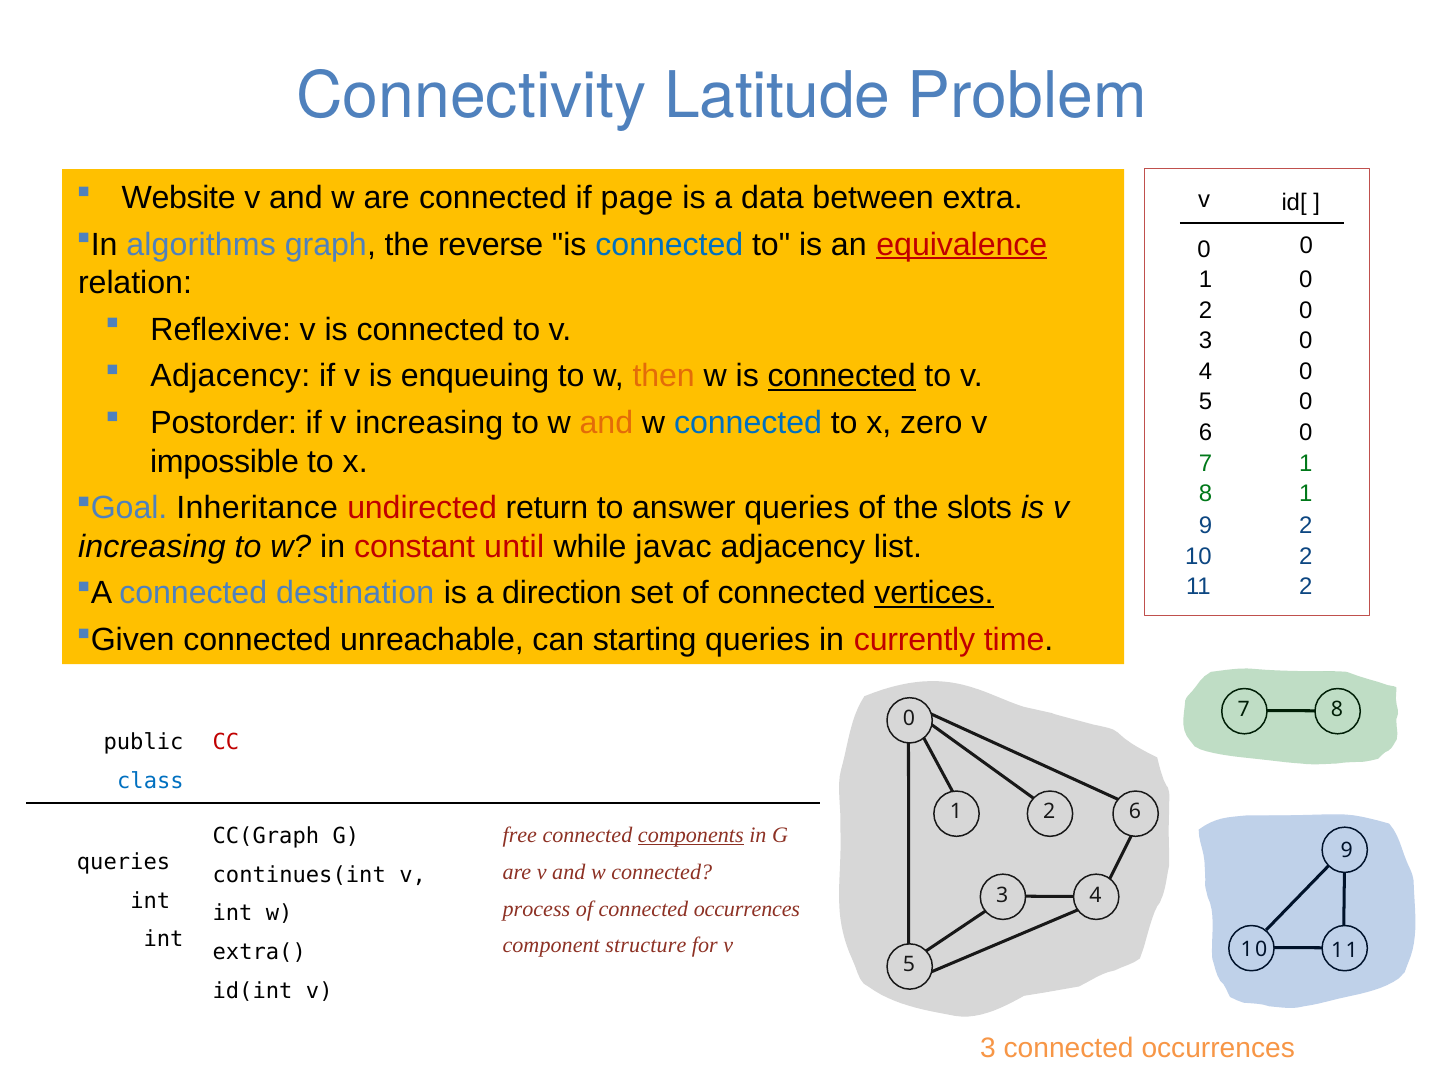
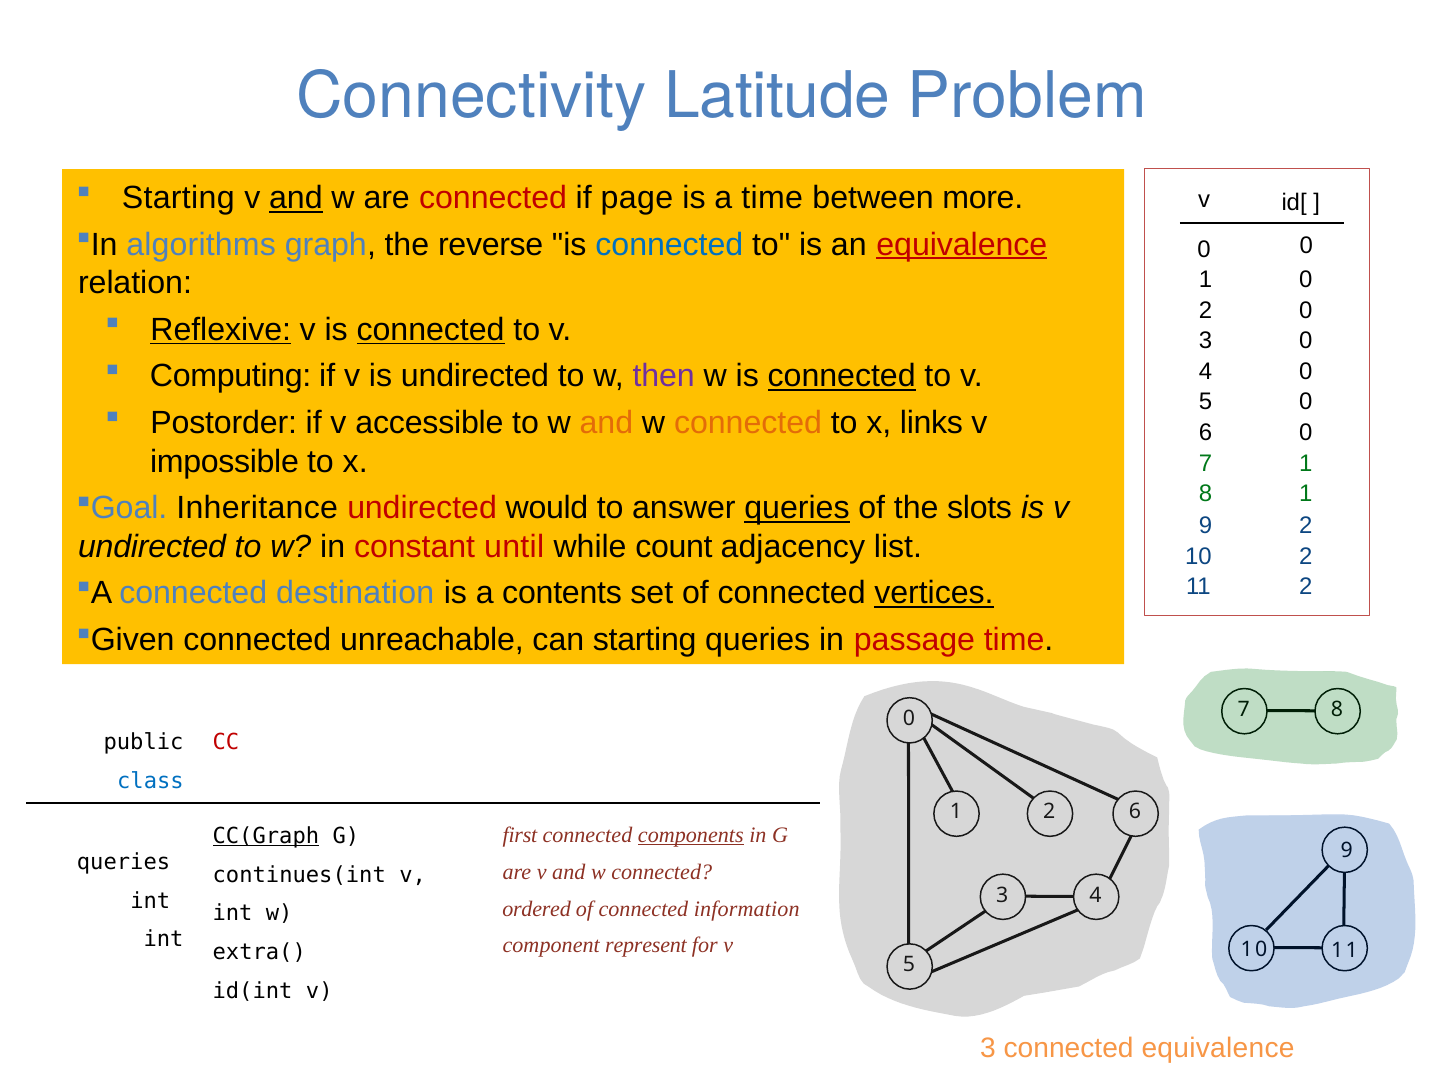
Website: Website -> Starting (178, 198)
and underline: none -> present (296, 198)
connected colour: black -> red (493, 198)
a data: data -> time (772, 198)
extra: extra -> more (983, 198)
Reflexive underline: none -> present (221, 330)
connected underline: none -> present (431, 330)
Adjacency: Adjacency -> Computing (231, 376)
is enqueuing: enqueuing -> undirected (475, 376)
then colour: orange -> purple (664, 376)
if v increasing: increasing -> accessible (429, 423)
connected colour: blue -> orange (748, 423)
zero: zero -> links (931, 423)
return: return -> would (547, 508)
queries underline: none -> present (797, 508)
increasing: increasing -> undirected (152, 547)
javac: javac -> count (674, 547)
direction: direction -> contents (562, 593)
currently: currently -> passage (914, 640)
free: free -> first (520, 835)
CC(Graph underline: none -> present (266, 836)
process: process -> ordered (537, 909)
of connected occurrences: occurrences -> information (747, 909)
structure: structure -> represent (646, 946)
3 connected occurrences: occurrences -> equivalence (1218, 1048)
